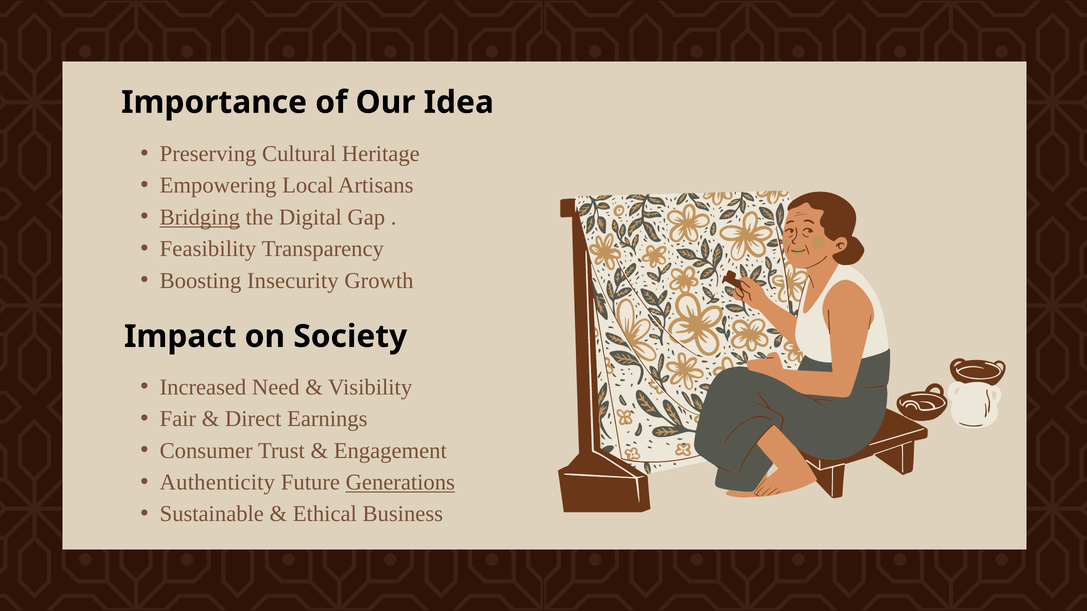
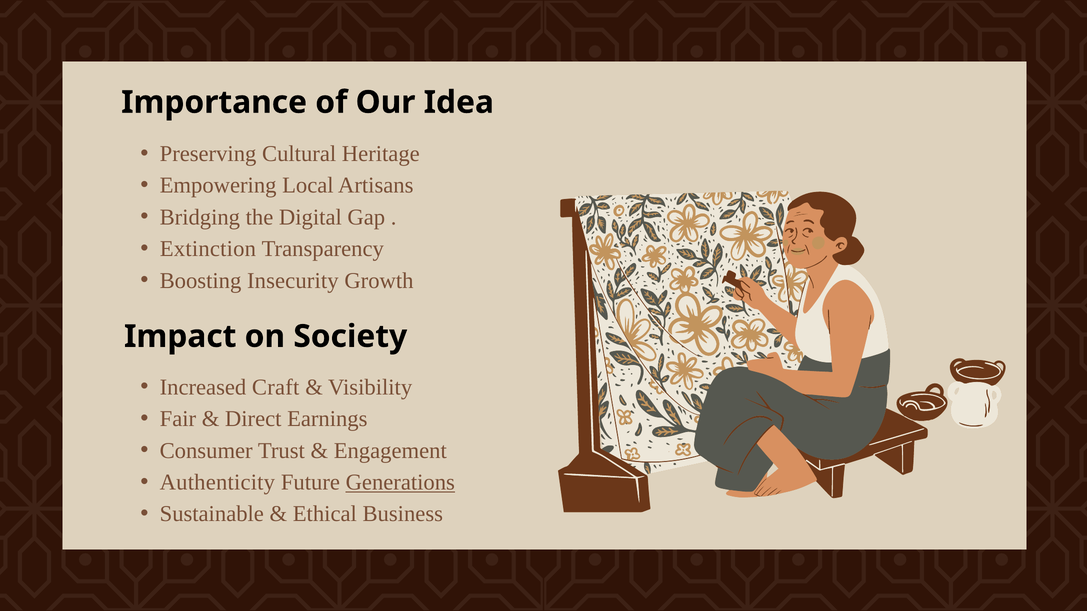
Bridging underline: present -> none (200, 217)
Feasibility: Feasibility -> Extinction (208, 249)
Need: Need -> Craft (276, 387)
